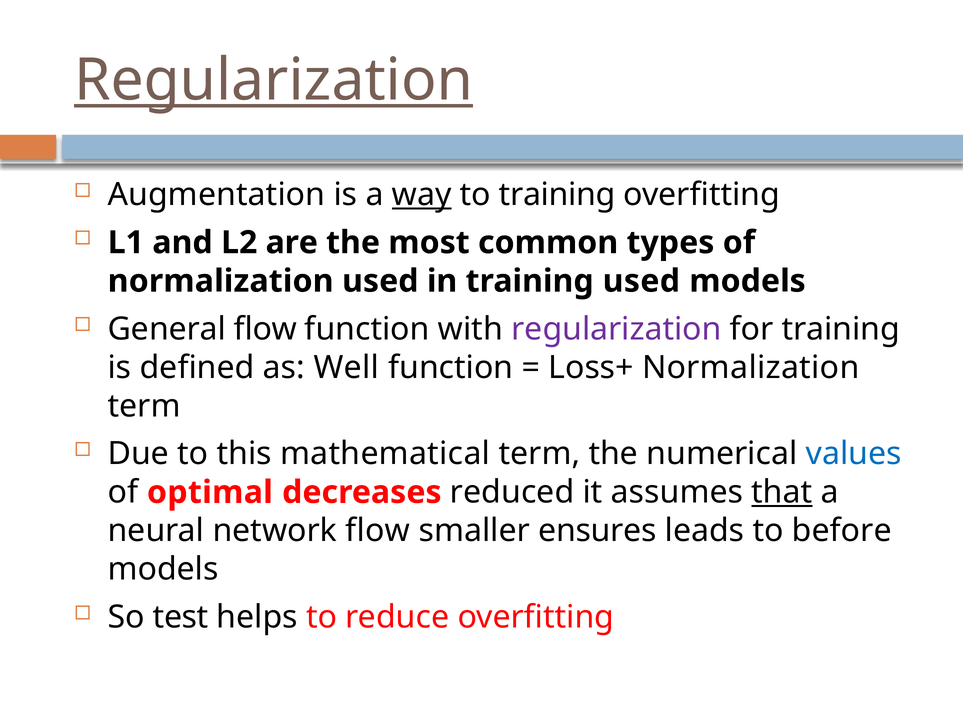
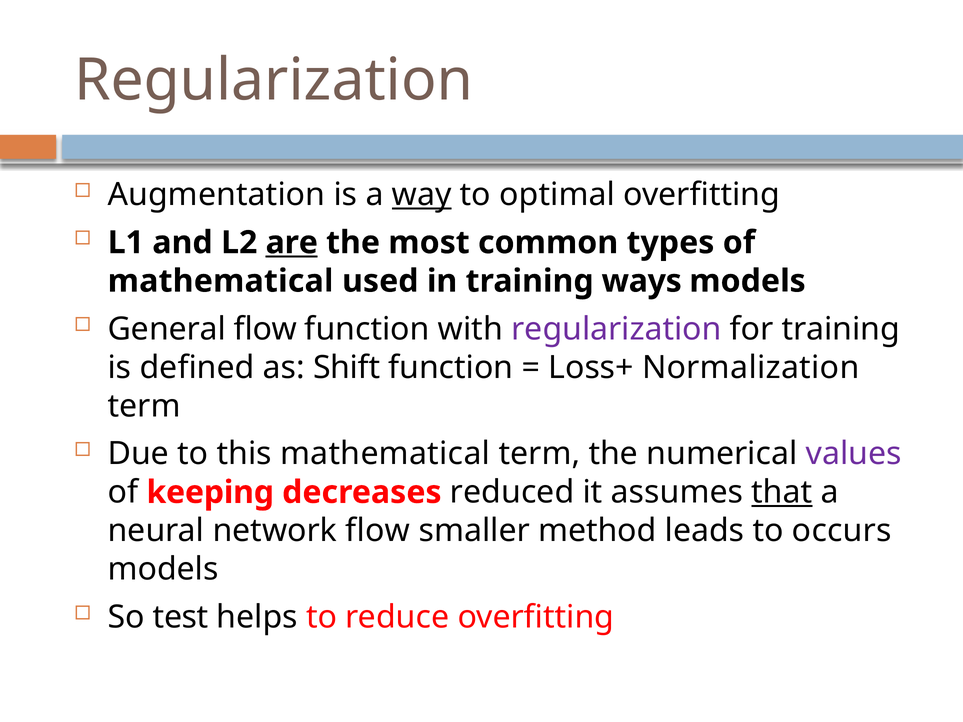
Regularization underline: present -> none (273, 80)
to training: training -> optimal (557, 195)
are underline: none -> present (292, 243)
normalization: normalization -> mathematical (221, 281)
training used: used -> ways (642, 281)
Well: Well -> Shift (347, 368)
values colour: blue -> purple (854, 454)
optimal: optimal -> keeping (210, 493)
ensures: ensures -> method (597, 531)
before: before -> occurs (842, 531)
